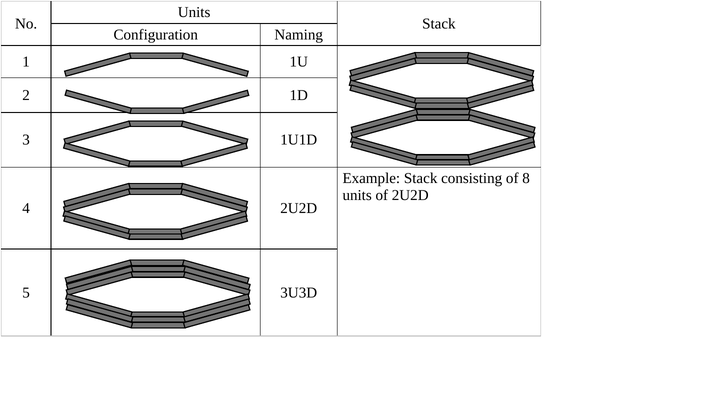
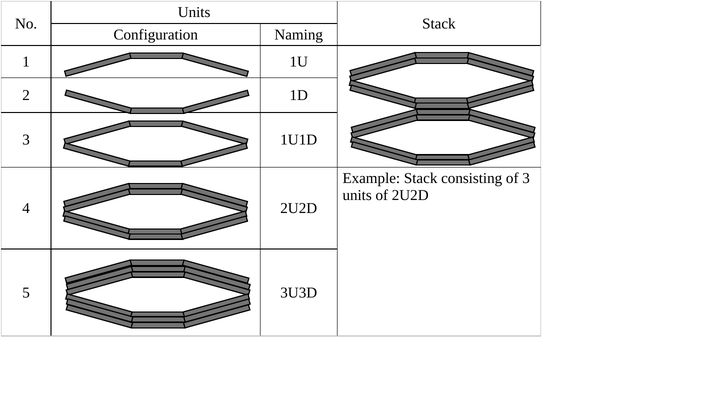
of 8: 8 -> 3 (526, 178)
